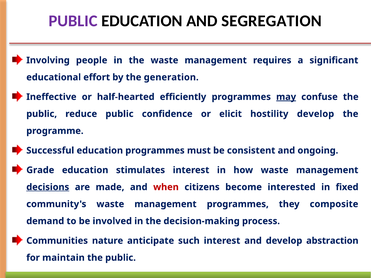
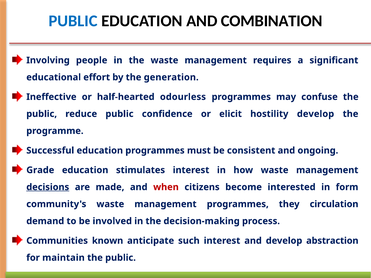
PUBLIC colour: purple -> blue (73, 21)
SEGREGATION: SEGREGATION -> COMBINATION (272, 21)
efficiently: efficiently -> odourless (183, 97)
may underline: present -> none (286, 97)
fixed: fixed -> form (347, 187)
composite: composite -> circulation (334, 204)
nature: nature -> known (108, 241)
